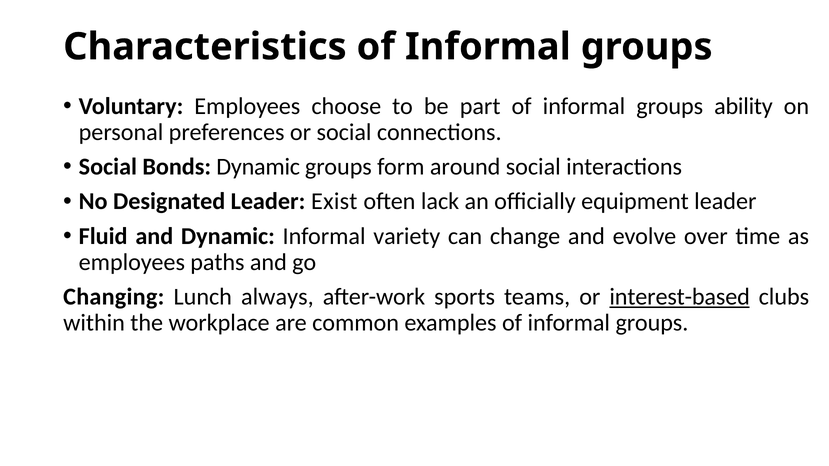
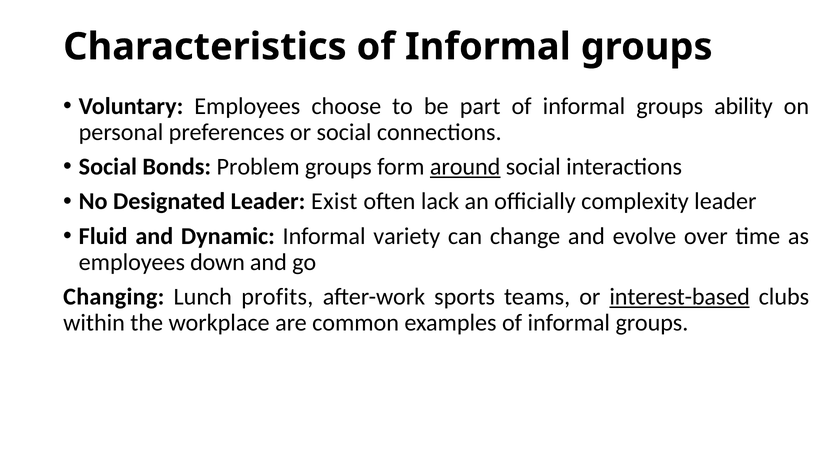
Bonds Dynamic: Dynamic -> Problem (258, 167)
around underline: none -> present (465, 167)
equipment: equipment -> complexity (635, 202)
paths: paths -> down (218, 262)
always: always -> profits (277, 297)
